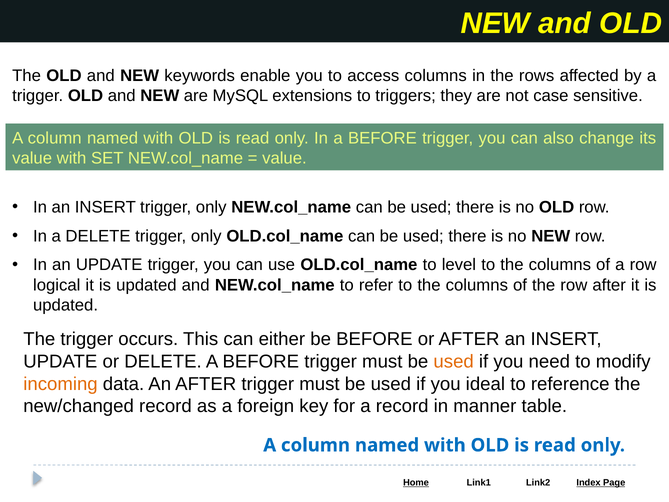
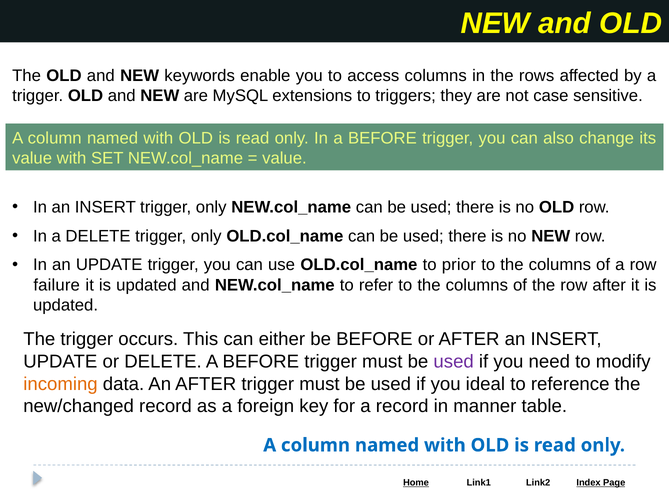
level: level -> prior (459, 265)
logical: logical -> failure (57, 285)
used colour: orange -> purple (454, 361)
